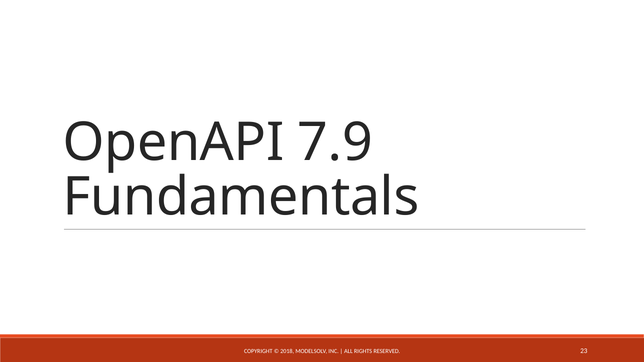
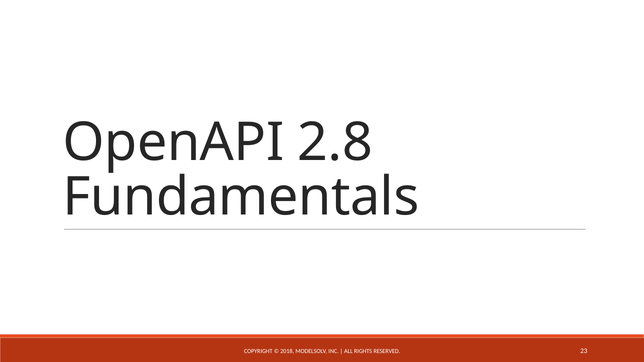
7.9: 7.9 -> 2.8 (335, 143)
